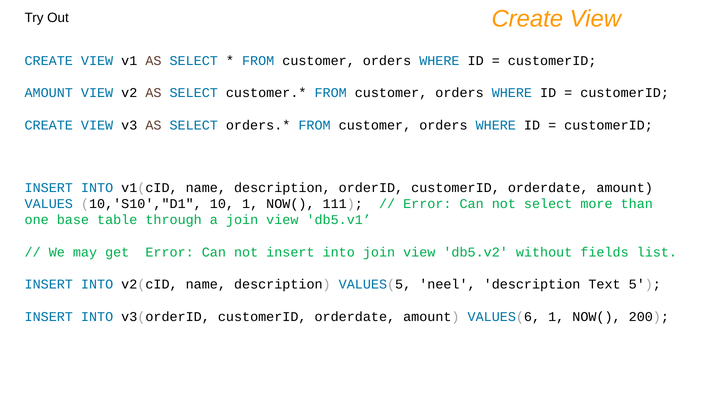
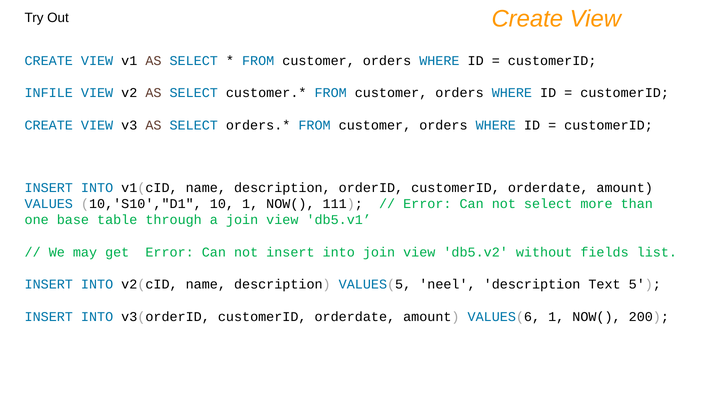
AMOUNT: AMOUNT -> INFILE (49, 93)
